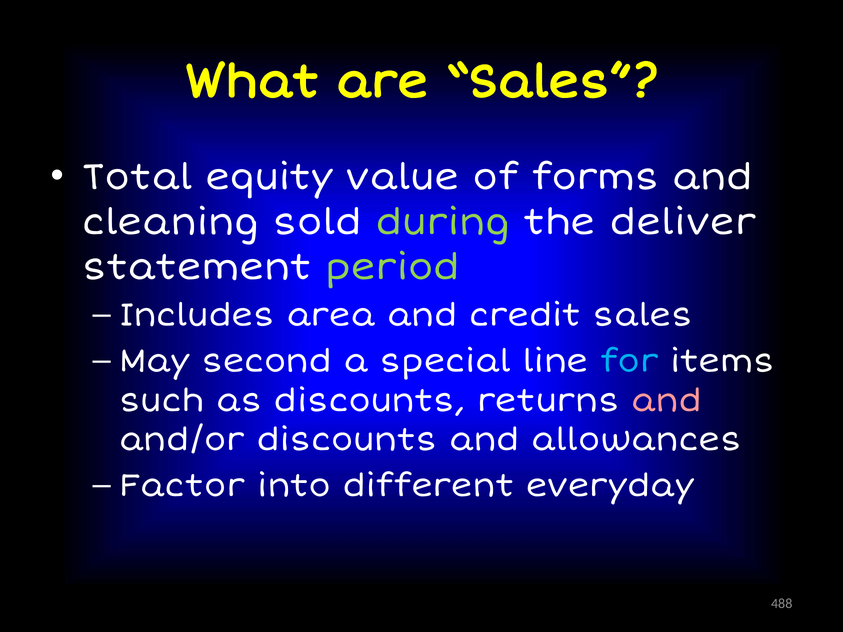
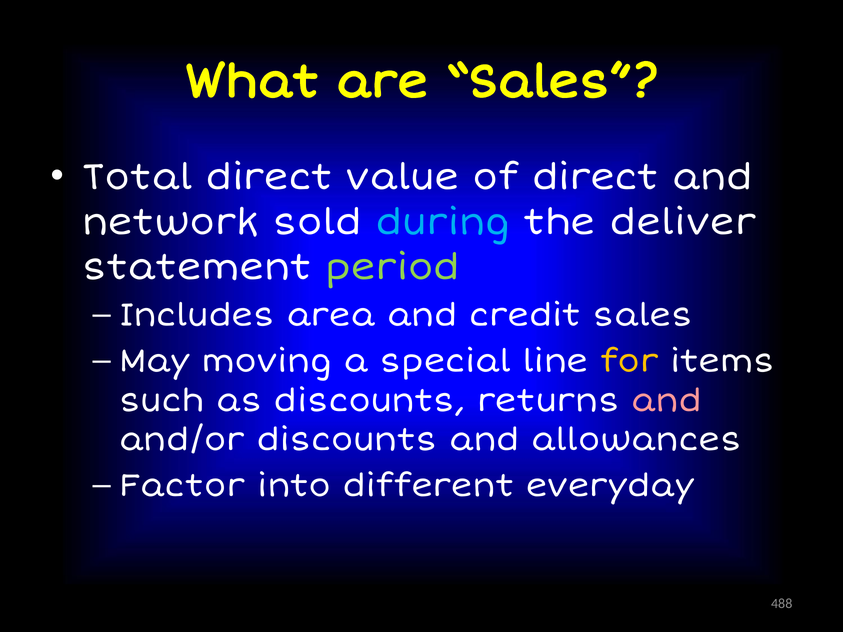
Total equity: equity -> direct (269, 177)
of forms: forms -> direct (595, 177)
cleaning: cleaning -> network (171, 222)
during colour: light green -> light blue (443, 222)
second: second -> moving (267, 361)
for colour: light blue -> yellow (629, 361)
